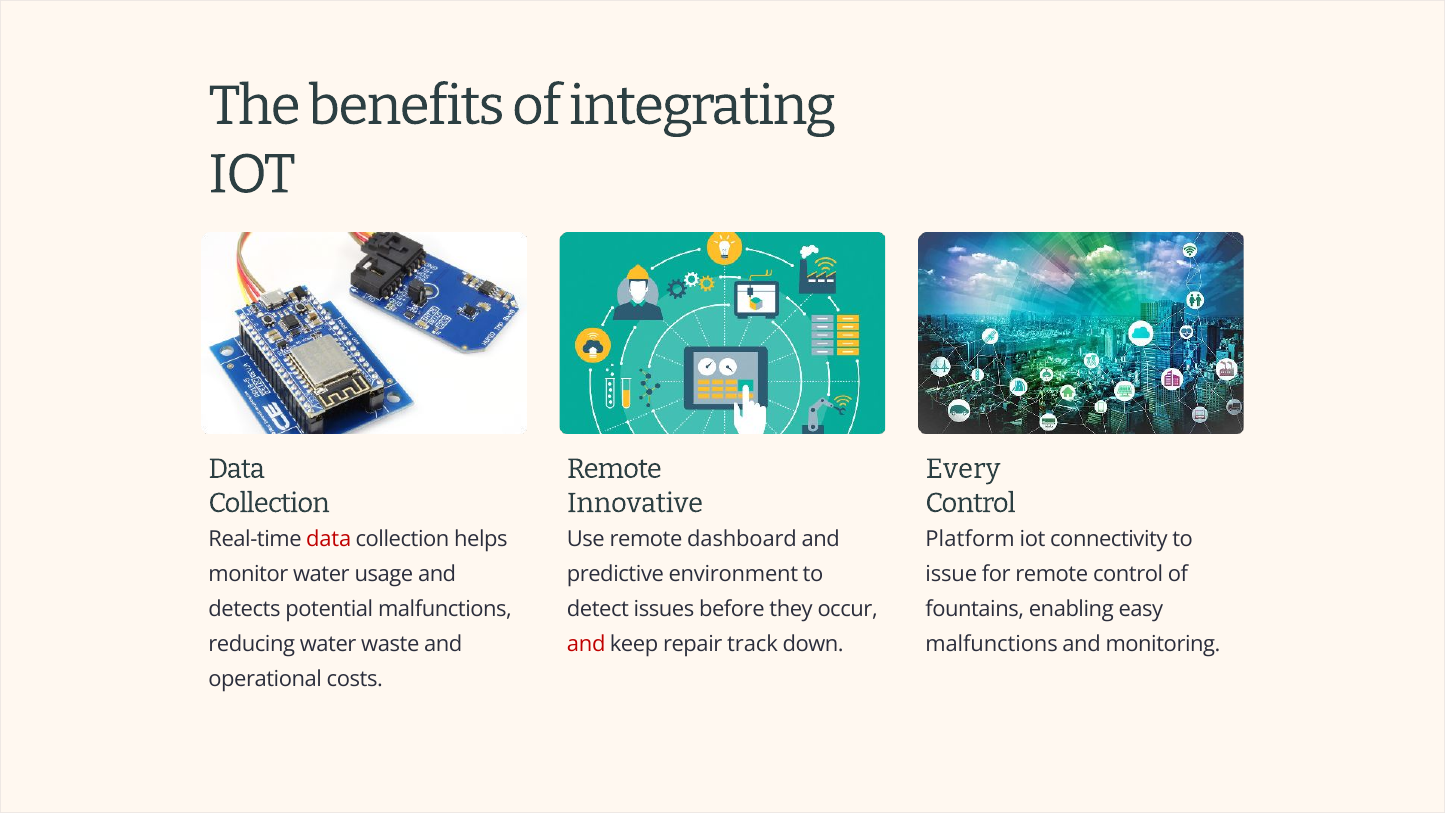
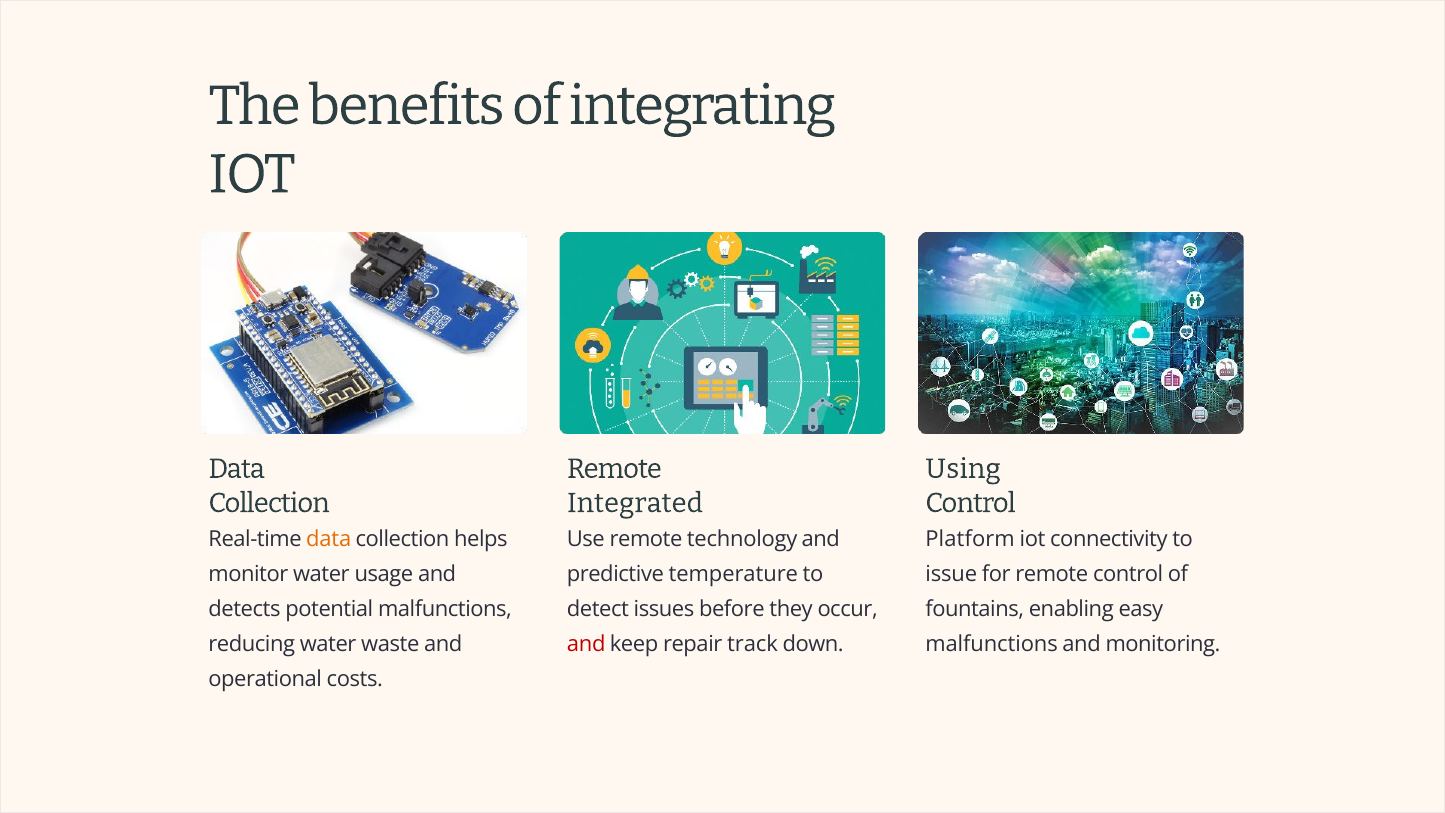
Every: Every -> Using (963, 469)
Innovative: Innovative -> Integrated (635, 503)
data colour: red -> orange (329, 539)
dashboard: dashboard -> technology (742, 539)
environment: environment -> temperature (733, 574)
